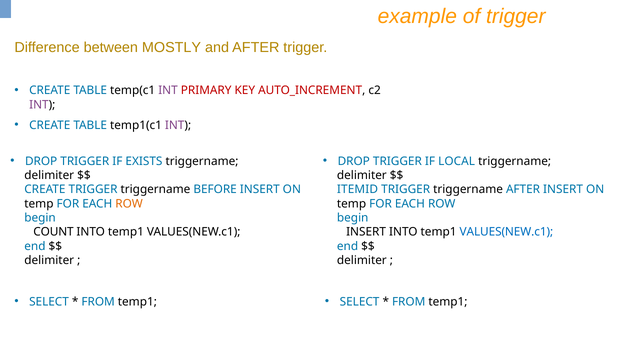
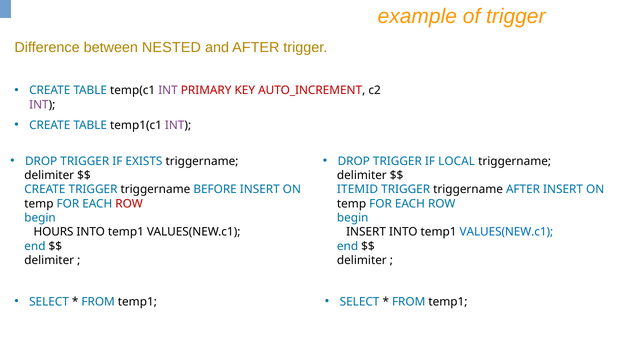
MOSTLY: MOSTLY -> NESTED (171, 47)
ROW colour: orange -> red (129, 204)
COUNT: COUNT -> HOURS (54, 232)
